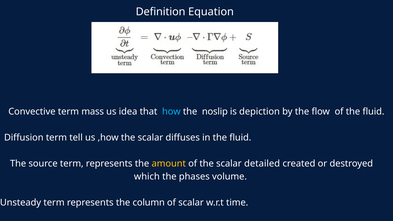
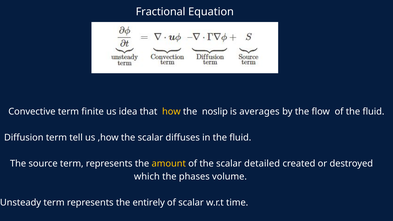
Definition: Definition -> Fractional (161, 12)
mass: mass -> finite (93, 112)
how colour: light blue -> yellow (171, 112)
depiction: depiction -> averages (259, 112)
column: column -> entirely (149, 203)
